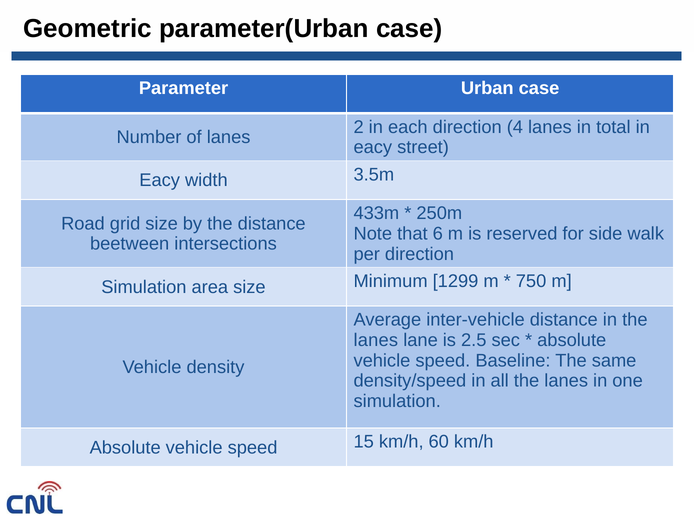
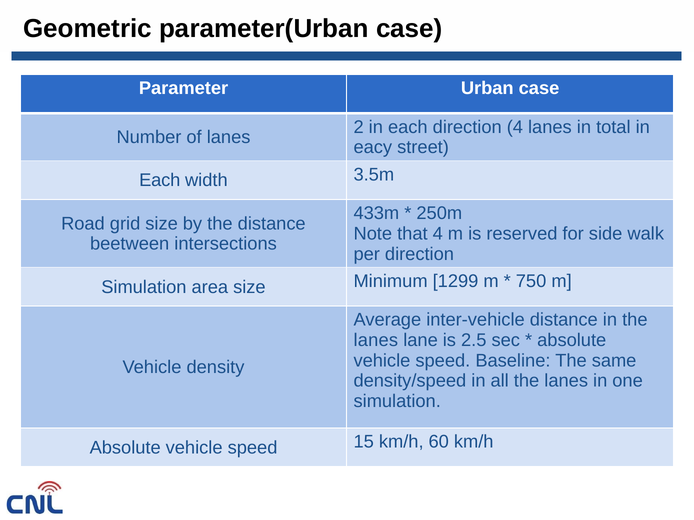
Eacy: Eacy -> Each (160, 180)
that 6: 6 -> 4 (438, 234)
